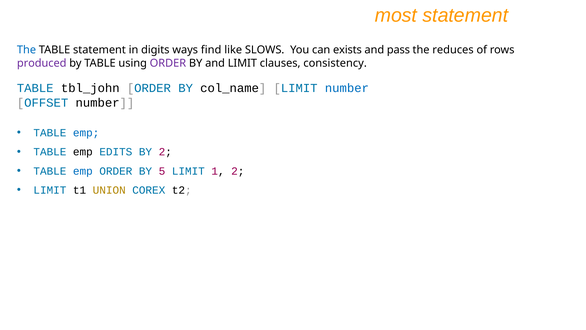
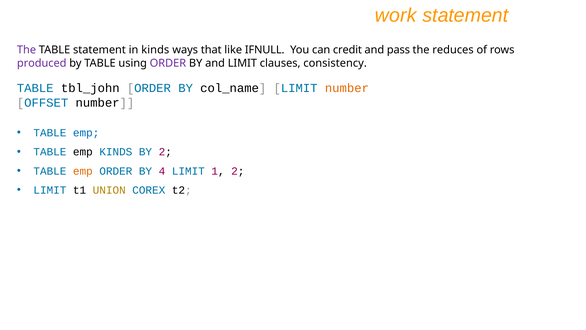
most: most -> work (396, 15)
The colour: blue -> purple (27, 50)
in digits: digits -> kinds (155, 50)
find: find -> that (211, 50)
SLOWS: SLOWS -> IFNULL (265, 50)
exists: exists -> credit (347, 50)
number colour: blue -> orange (347, 88)
emp EDITS: EDITS -> KINDS (116, 152)
emp colour: blue -> orange (83, 171)
5: 5 -> 4 (162, 171)
